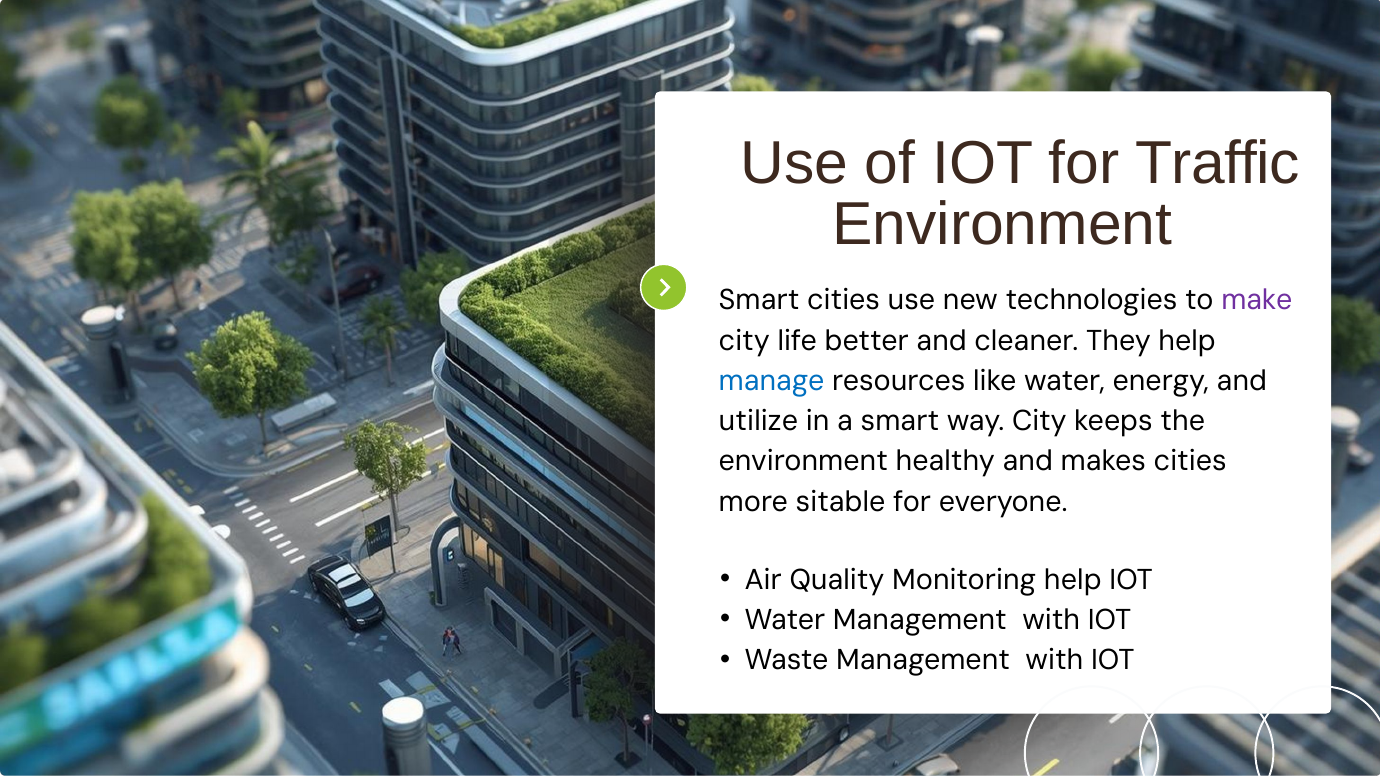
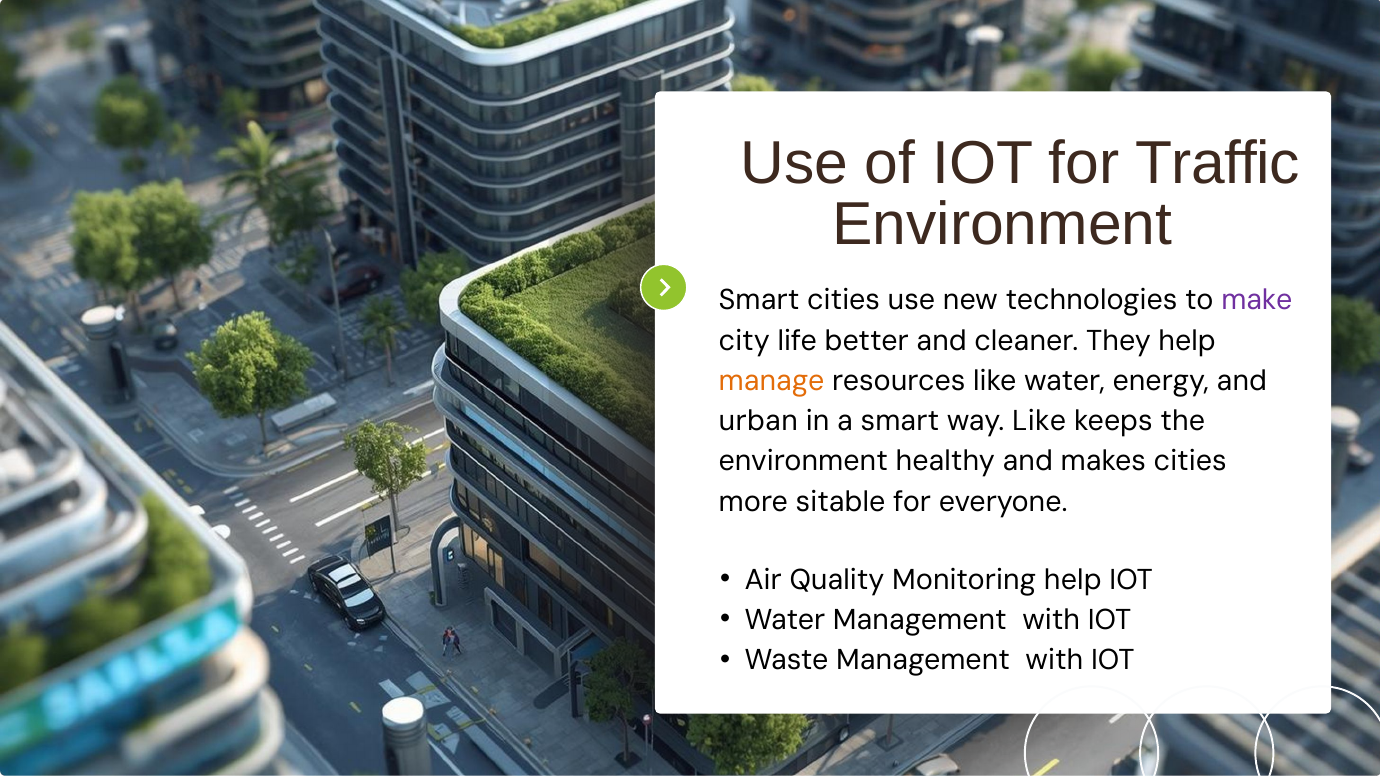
manage colour: blue -> orange (772, 381)
utilize: utilize -> urban (758, 421)
way City: City -> Like (1039, 421)
